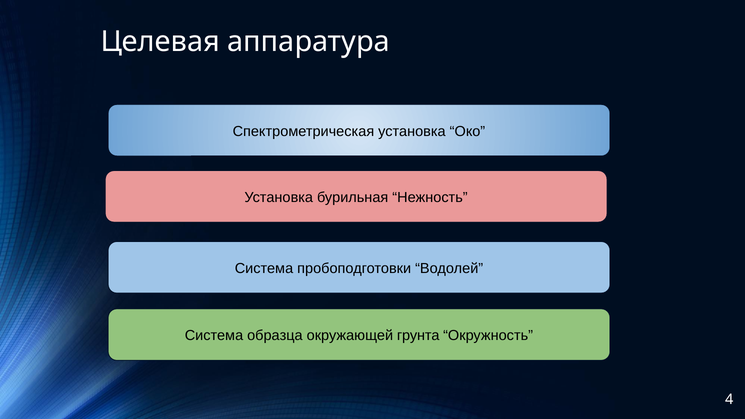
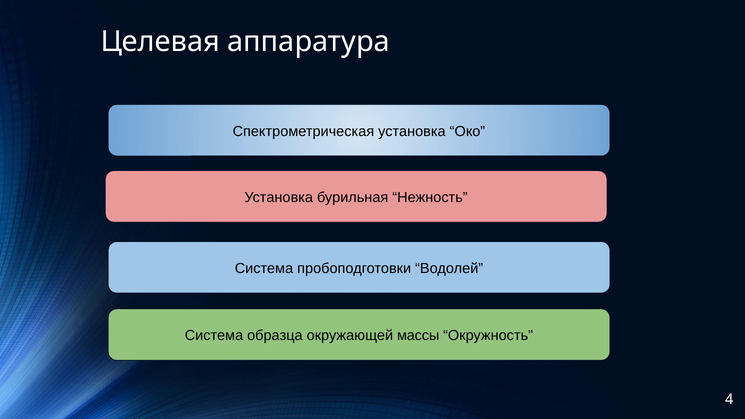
грунта: грунта -> массы (418, 336)
